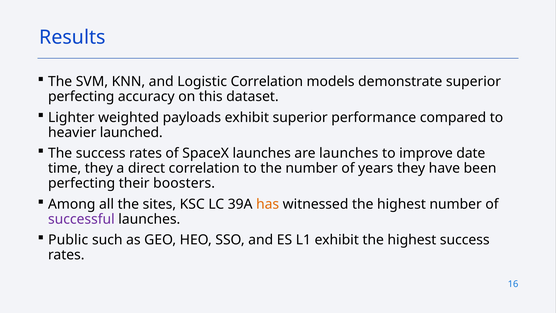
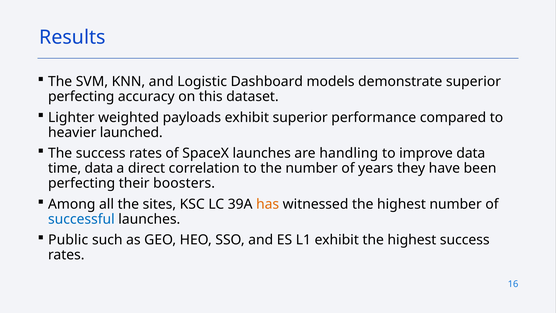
Logistic Correlation: Correlation -> Dashboard (267, 82)
are launches: launches -> handling (349, 153)
improve date: date -> data (471, 153)
time they: they -> data (99, 168)
successful colour: purple -> blue (81, 219)
